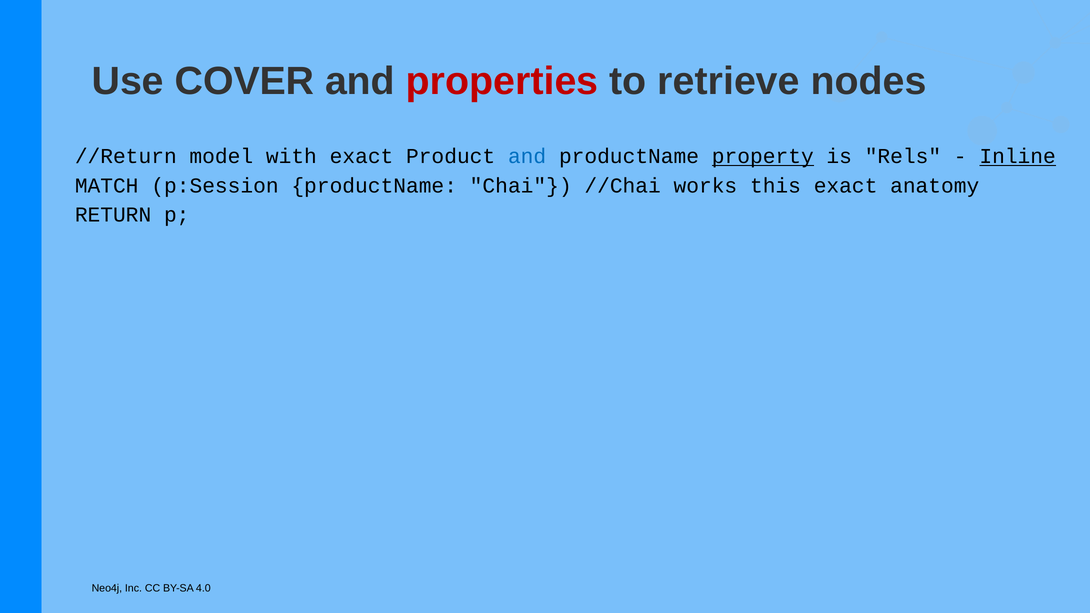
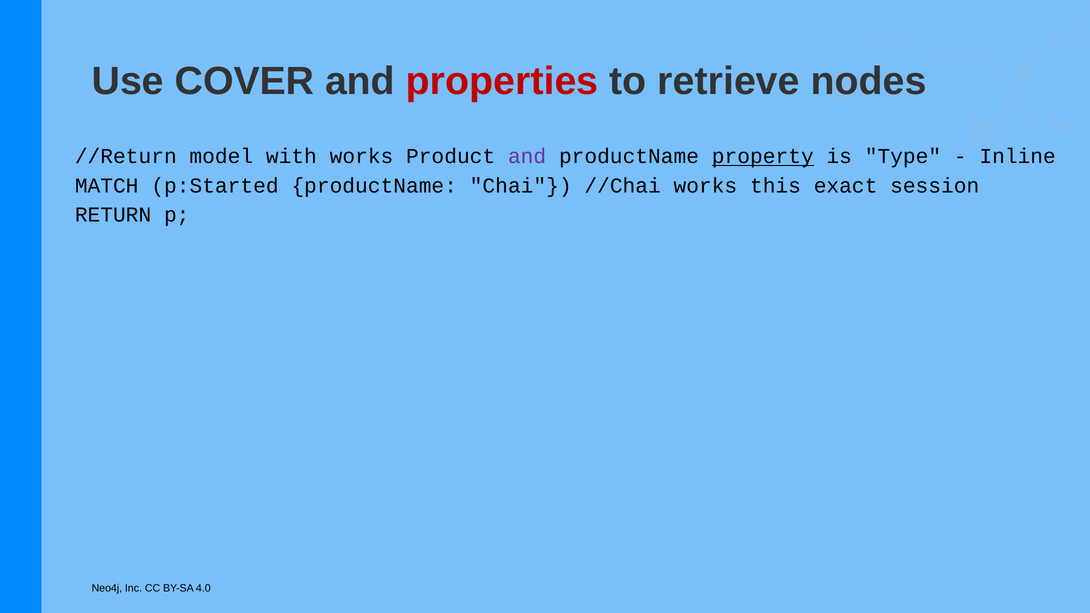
with exact: exact -> works (362, 156)
and colour: blue -> purple (527, 156)
Rels: Rels -> Type (903, 156)
Inline underline: present -> none (1018, 156)
p:Session: p:Session -> p:Started (215, 186)
anatomy: anatomy -> session (935, 186)
